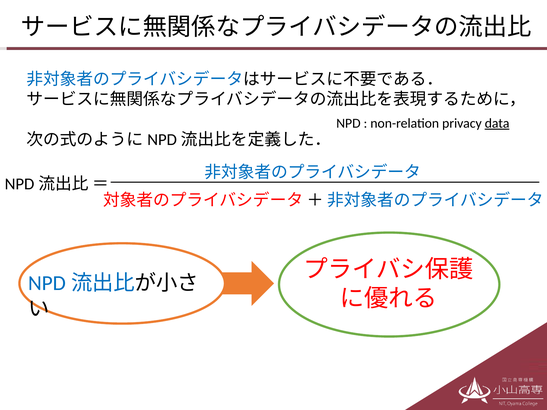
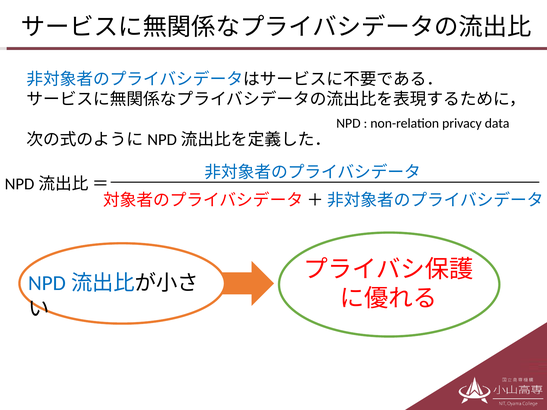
data underline: present -> none (497, 123)
